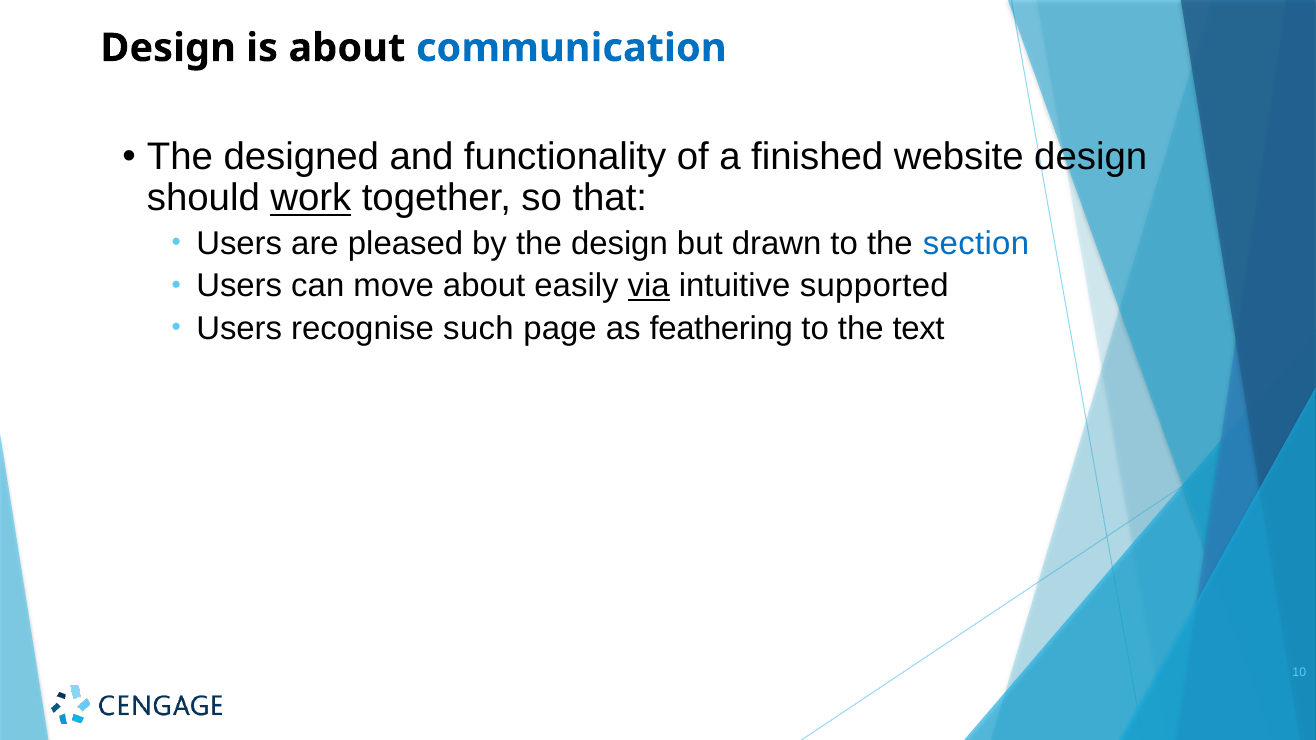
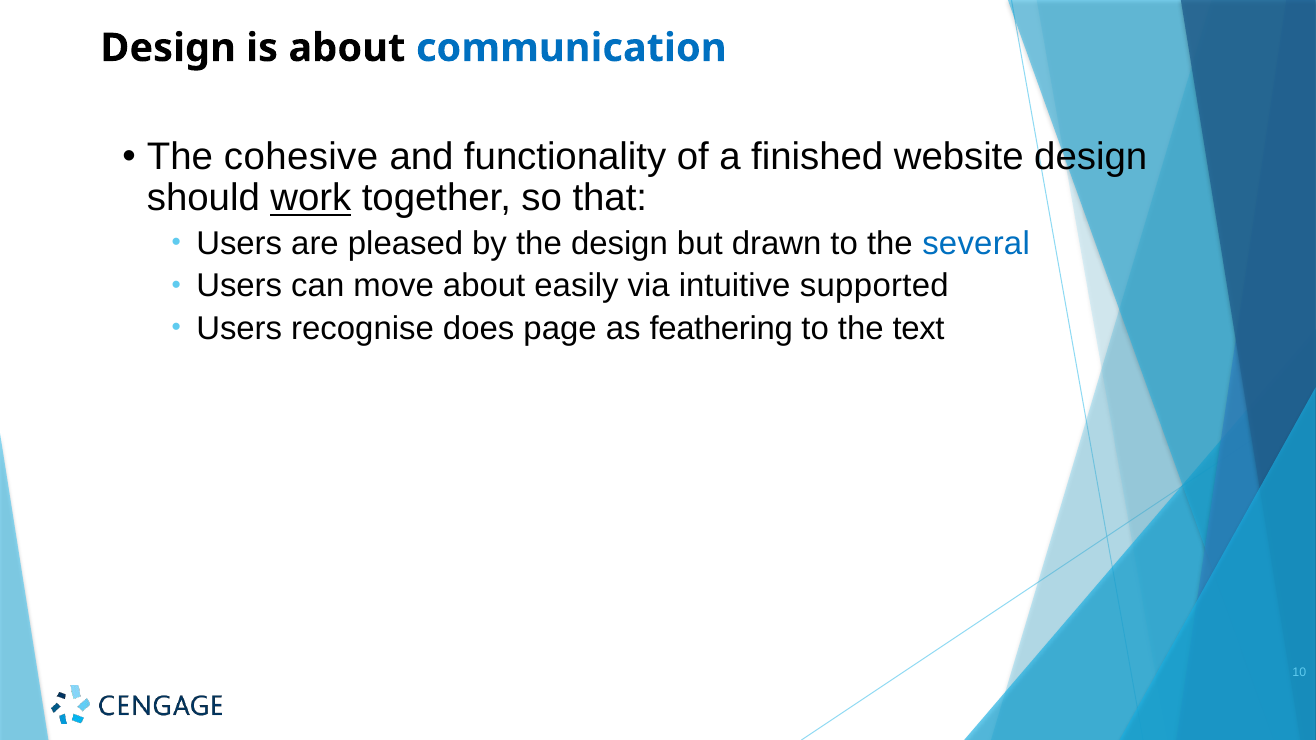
designed: designed -> cohesive (301, 157)
section: section -> several (976, 244)
via underline: present -> none (649, 286)
such: such -> does (479, 328)
